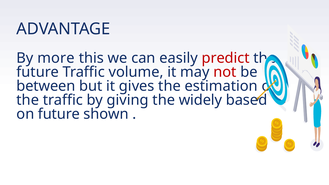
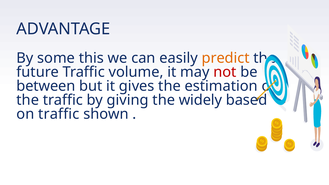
more: more -> some (56, 58)
predict colour: red -> orange (226, 58)
on future: future -> traffic (59, 114)
